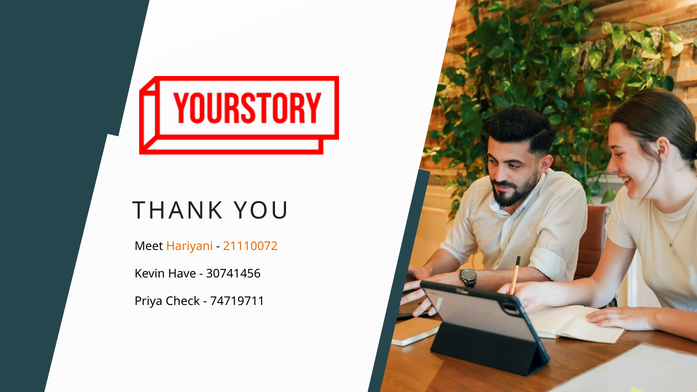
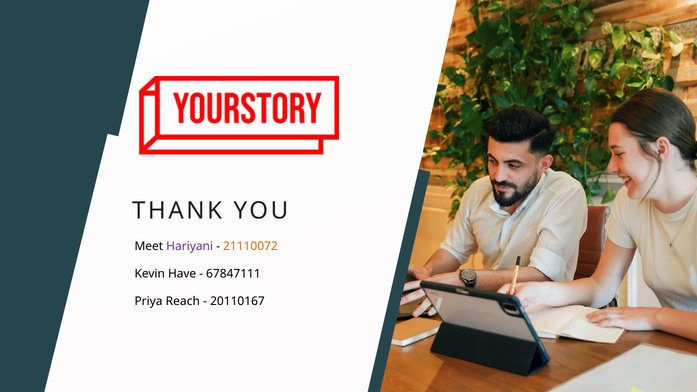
Hariyani colour: orange -> purple (190, 246)
30741456: 30741456 -> 67847111 (233, 274)
Check: Check -> Reach (183, 301)
74719711: 74719711 -> 20110167 (237, 301)
